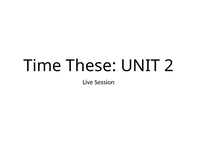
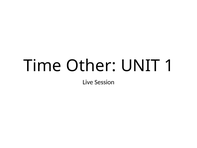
These: These -> Other (91, 66)
2: 2 -> 1 (169, 66)
